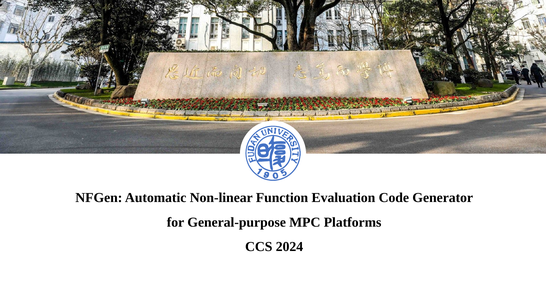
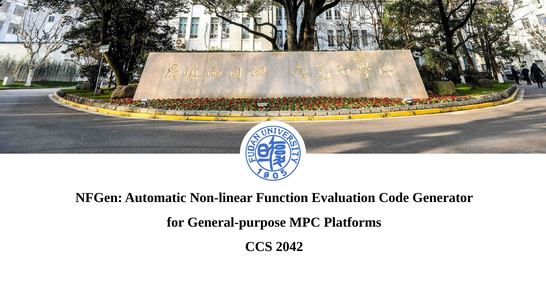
2024: 2024 -> 2042 (289, 247)
